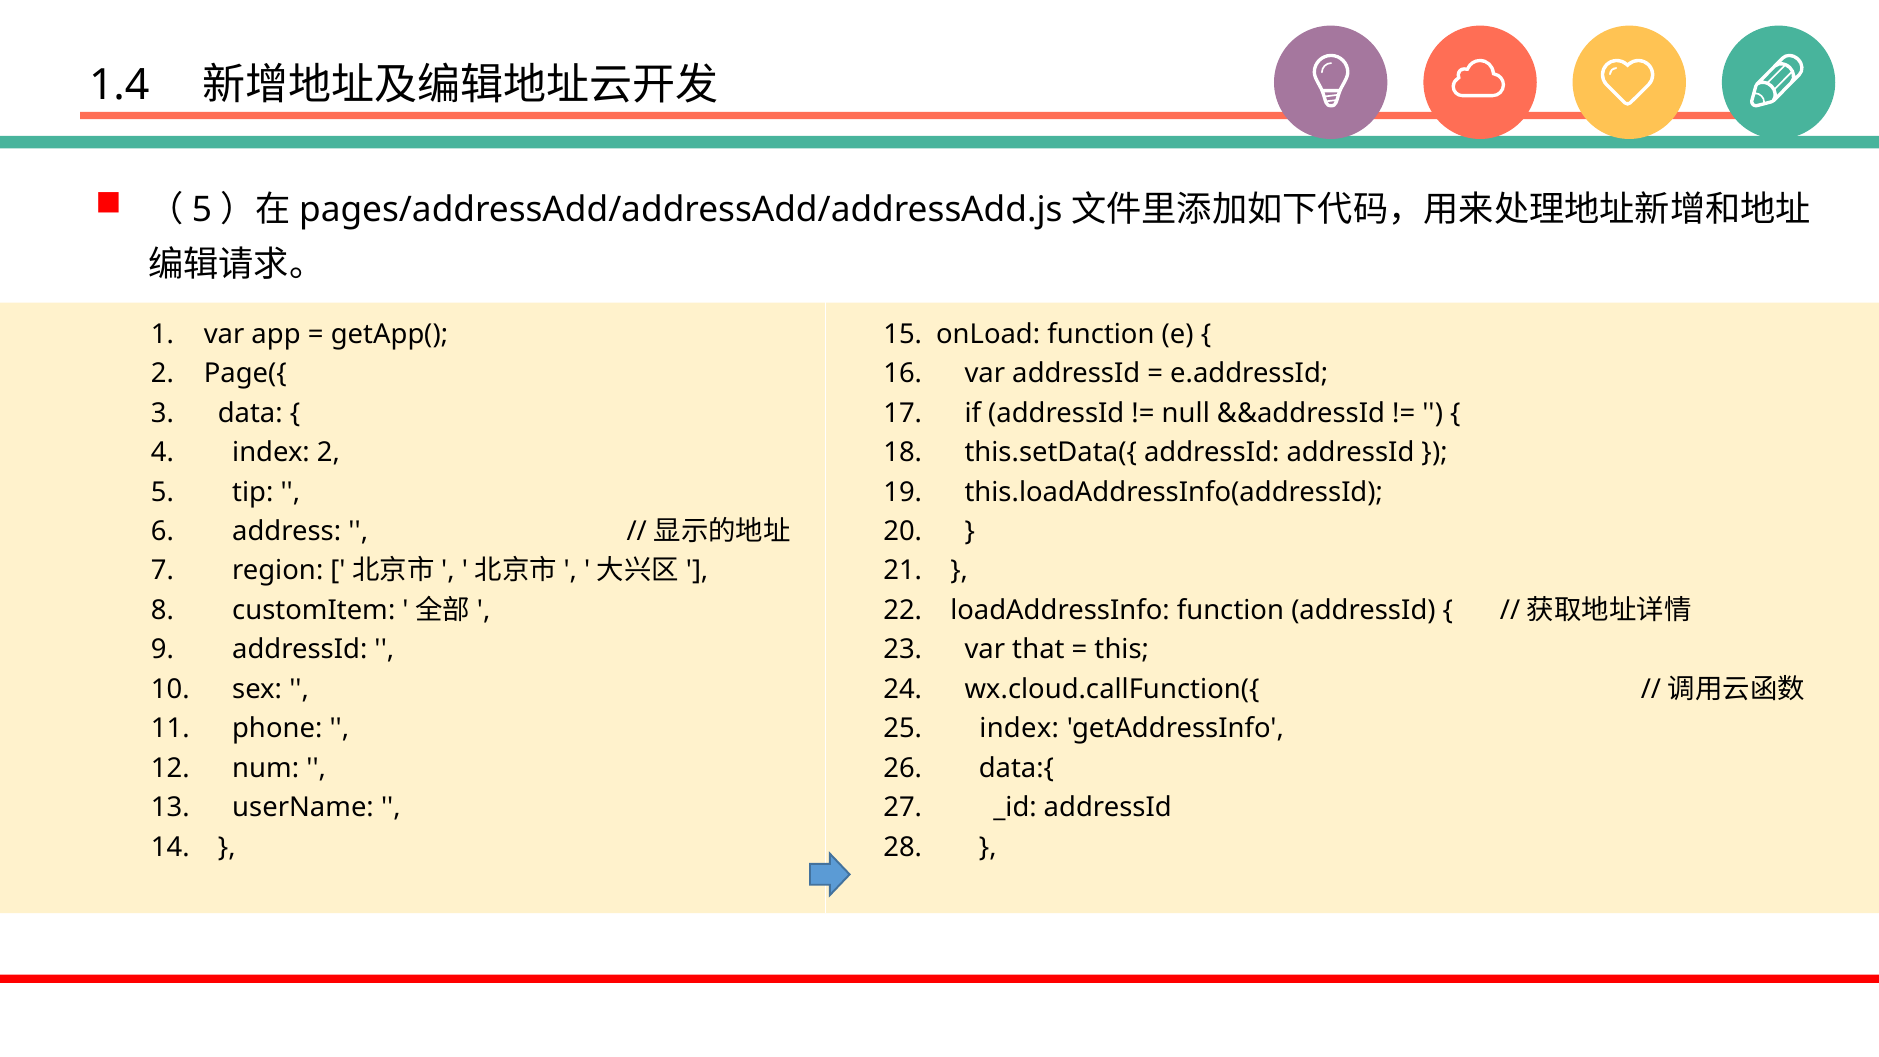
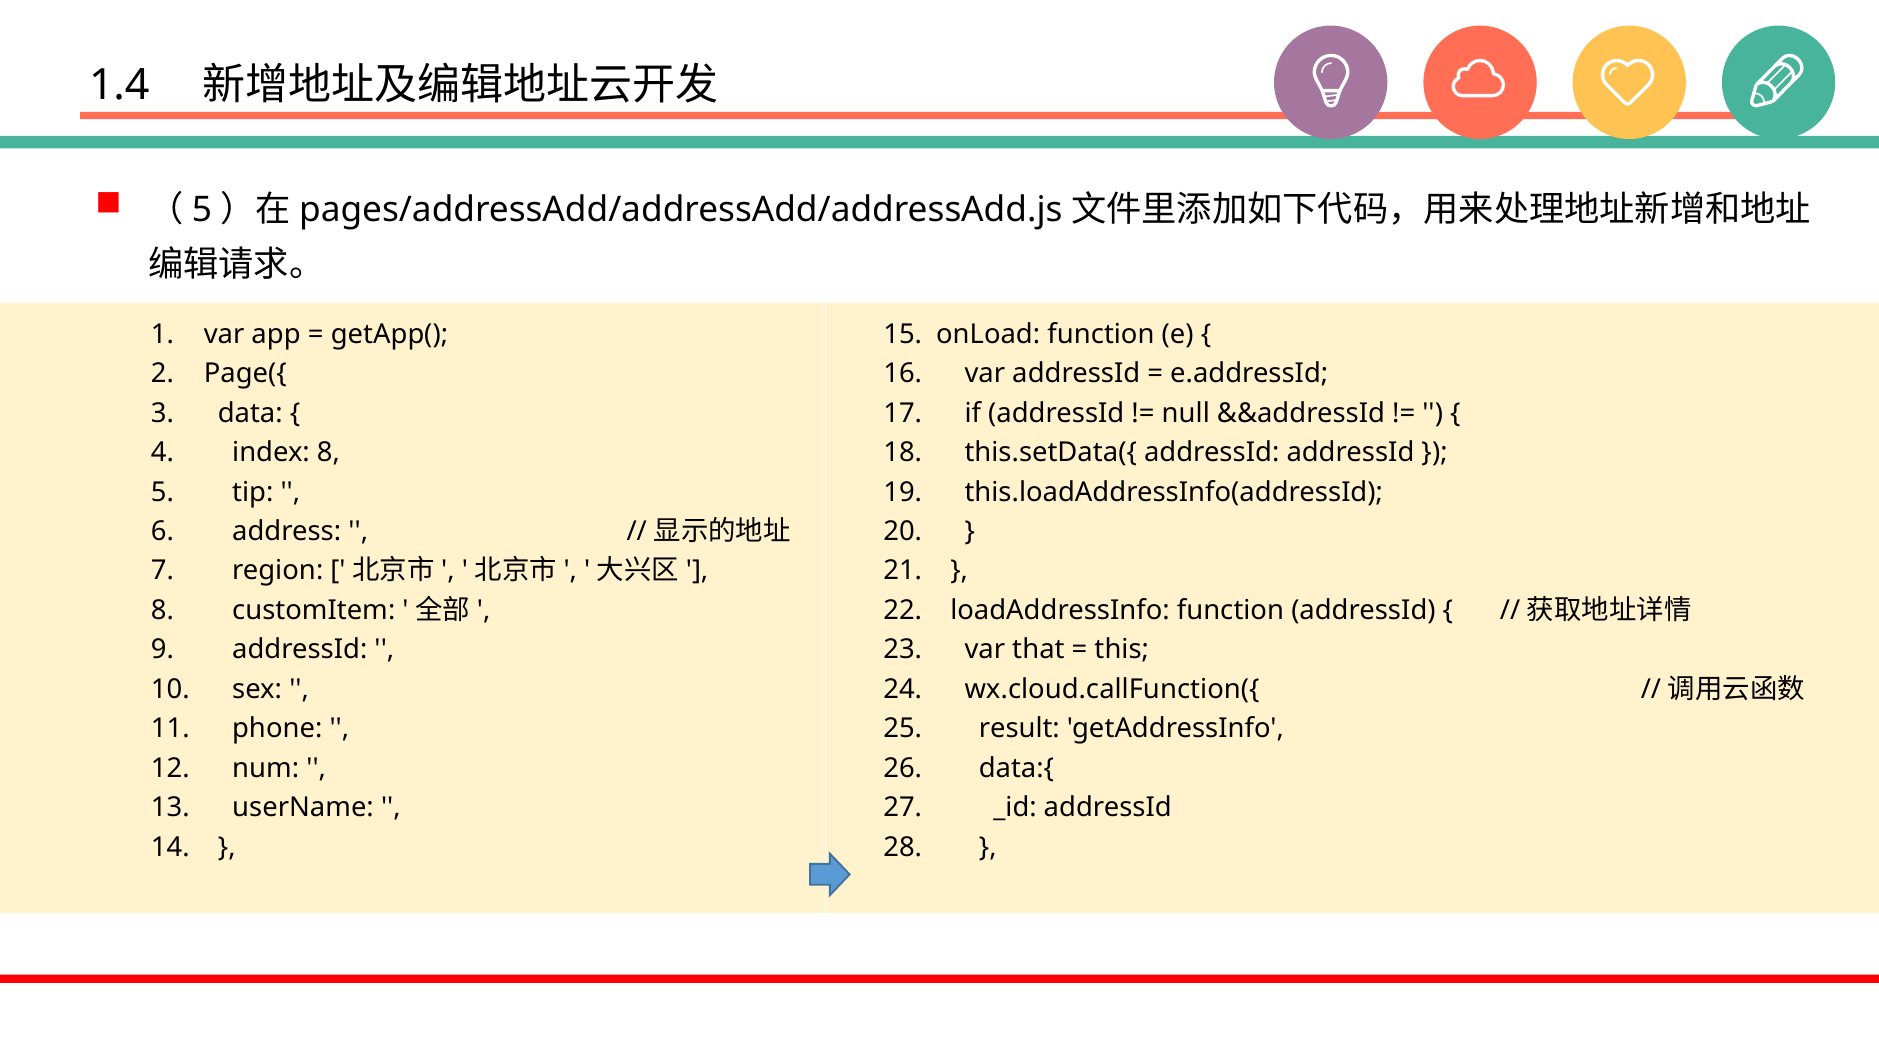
index 2: 2 -> 8 (329, 453)
index: index -> result (1019, 729)
